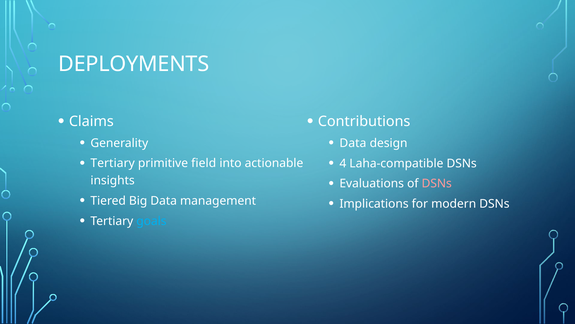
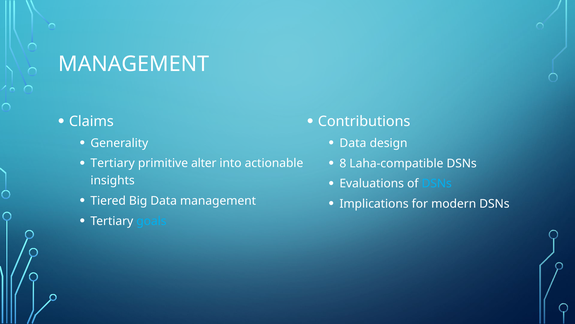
DEPLOYMENTS: DEPLOYMENTS -> MANAGEMENT (134, 64)
field: field -> alter (204, 163)
4: 4 -> 8 (343, 163)
DSNs colour: pink -> light blue (437, 183)
